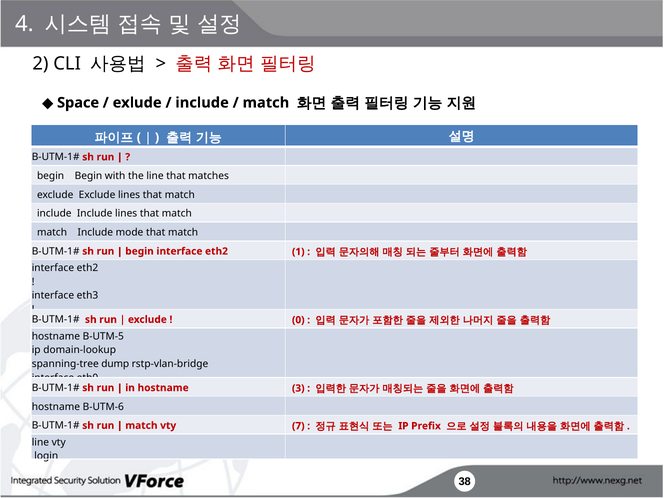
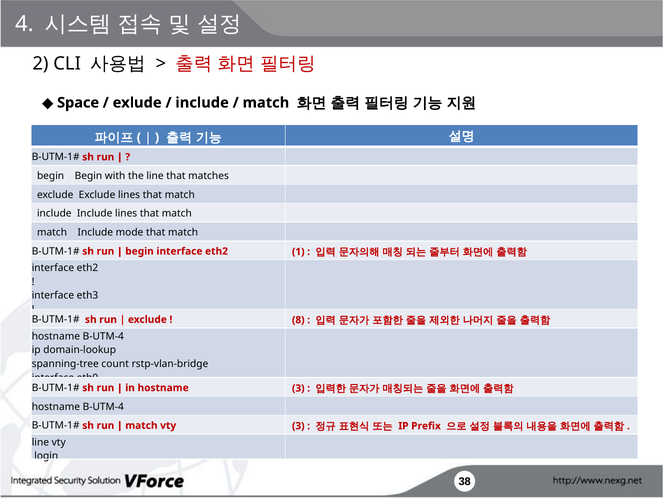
0: 0 -> 8 (298, 320)
B-UTM-5: B-UTM-5 -> B-UTM-4 (103, 336)
dump: dump -> count (115, 364)
B-UTM-6: B-UTM-6 -> B-UTM-4 (103, 407)
vty 7: 7 -> 3 (298, 426)
